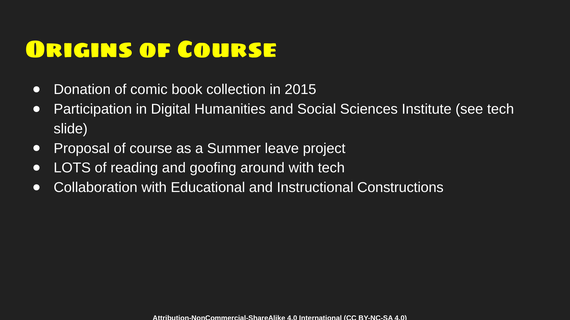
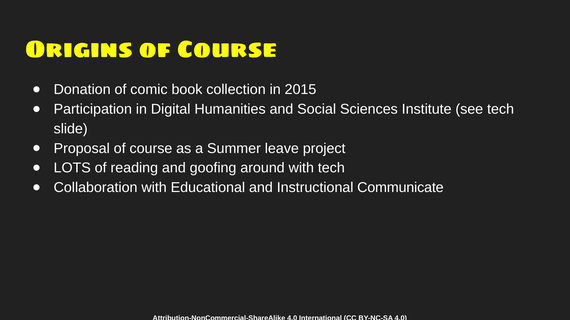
Constructions: Constructions -> Communicate (400, 188)
